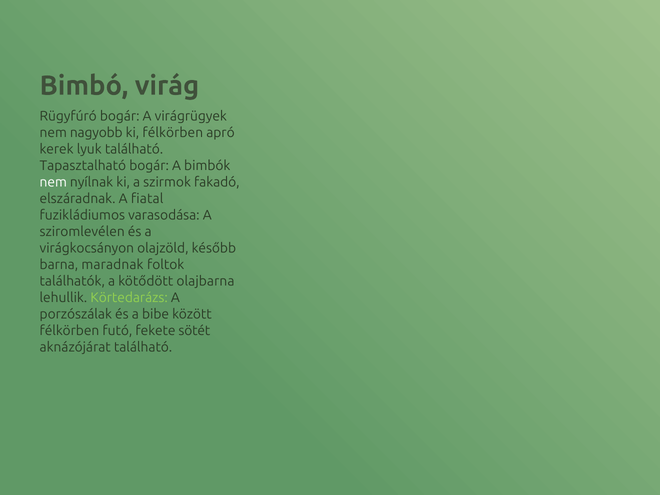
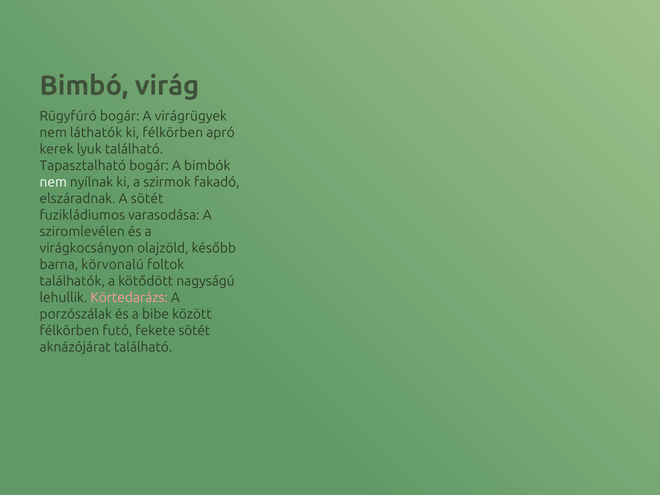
nagyobb: nagyobb -> láthatók (96, 133)
A fiatal: fiatal -> sötét (147, 199)
maradnak: maradnak -> körvonalú (113, 265)
olajbarna: olajbarna -> nagyságú (205, 281)
Körtedarázs colour: light green -> pink (129, 298)
